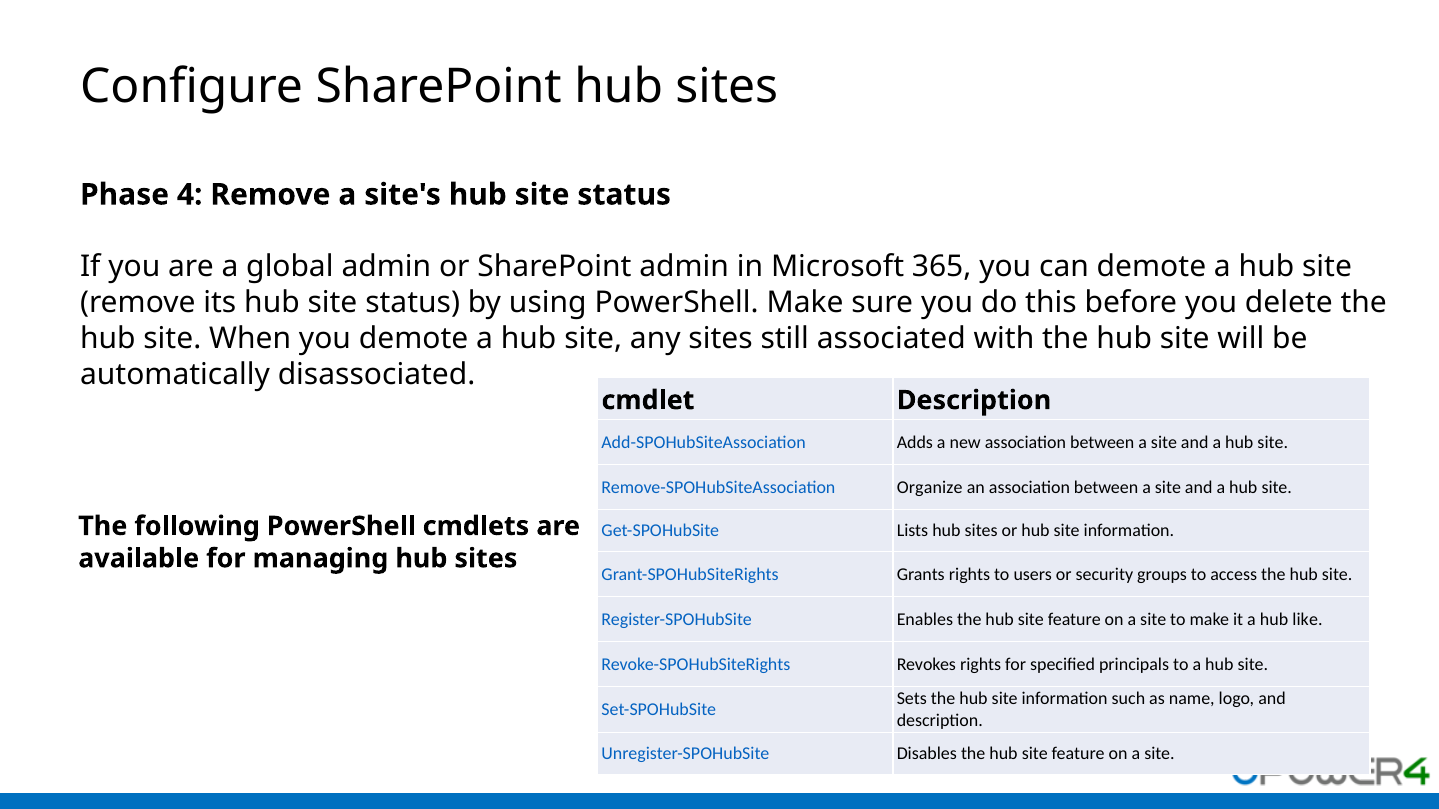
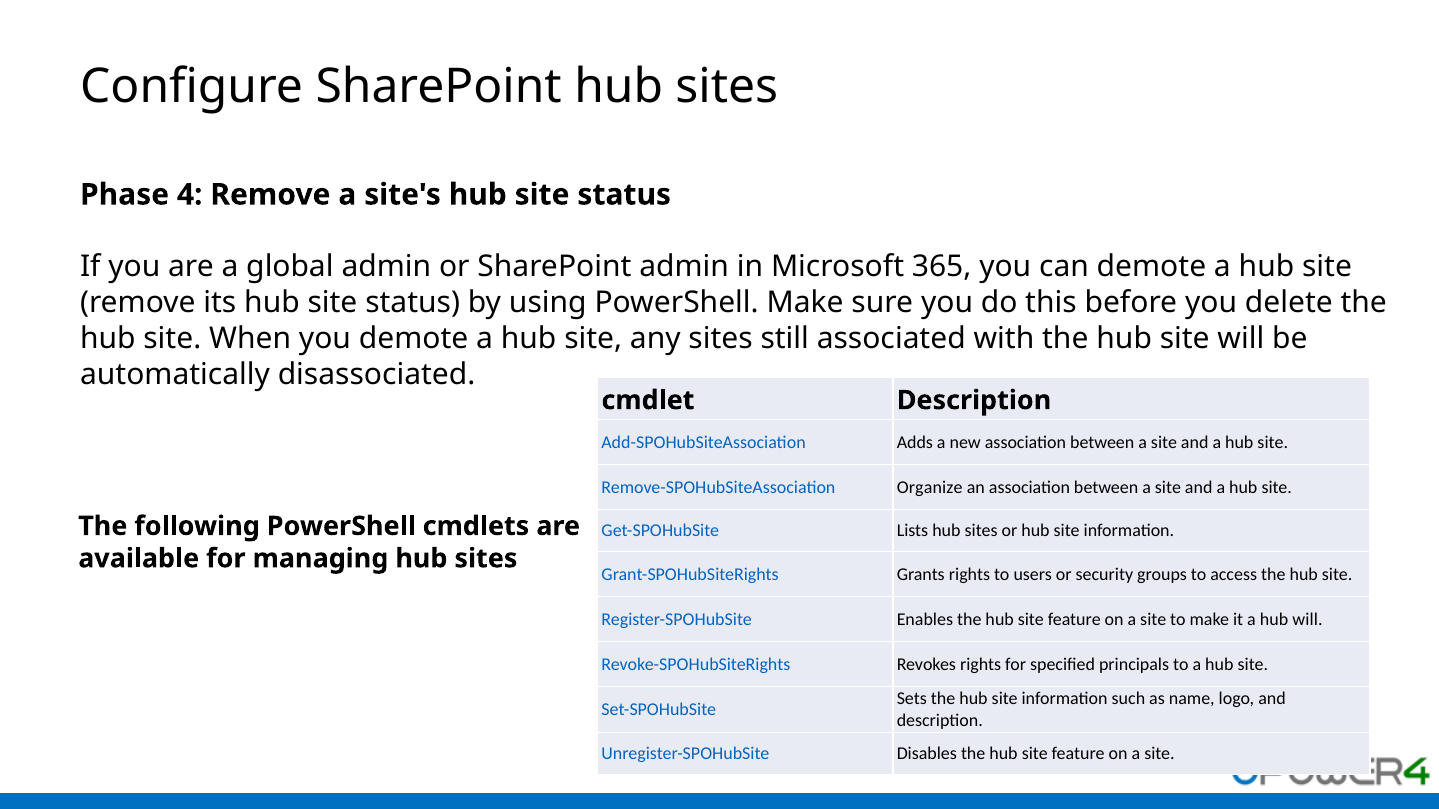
hub like: like -> will (1307, 620)
